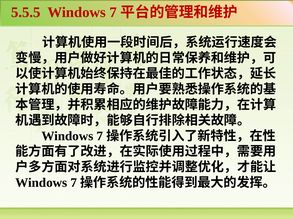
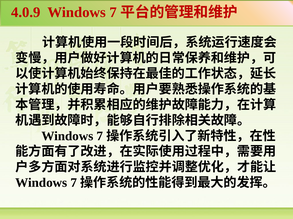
5.5.5: 5.5.5 -> 4.0.9 (26, 12)
